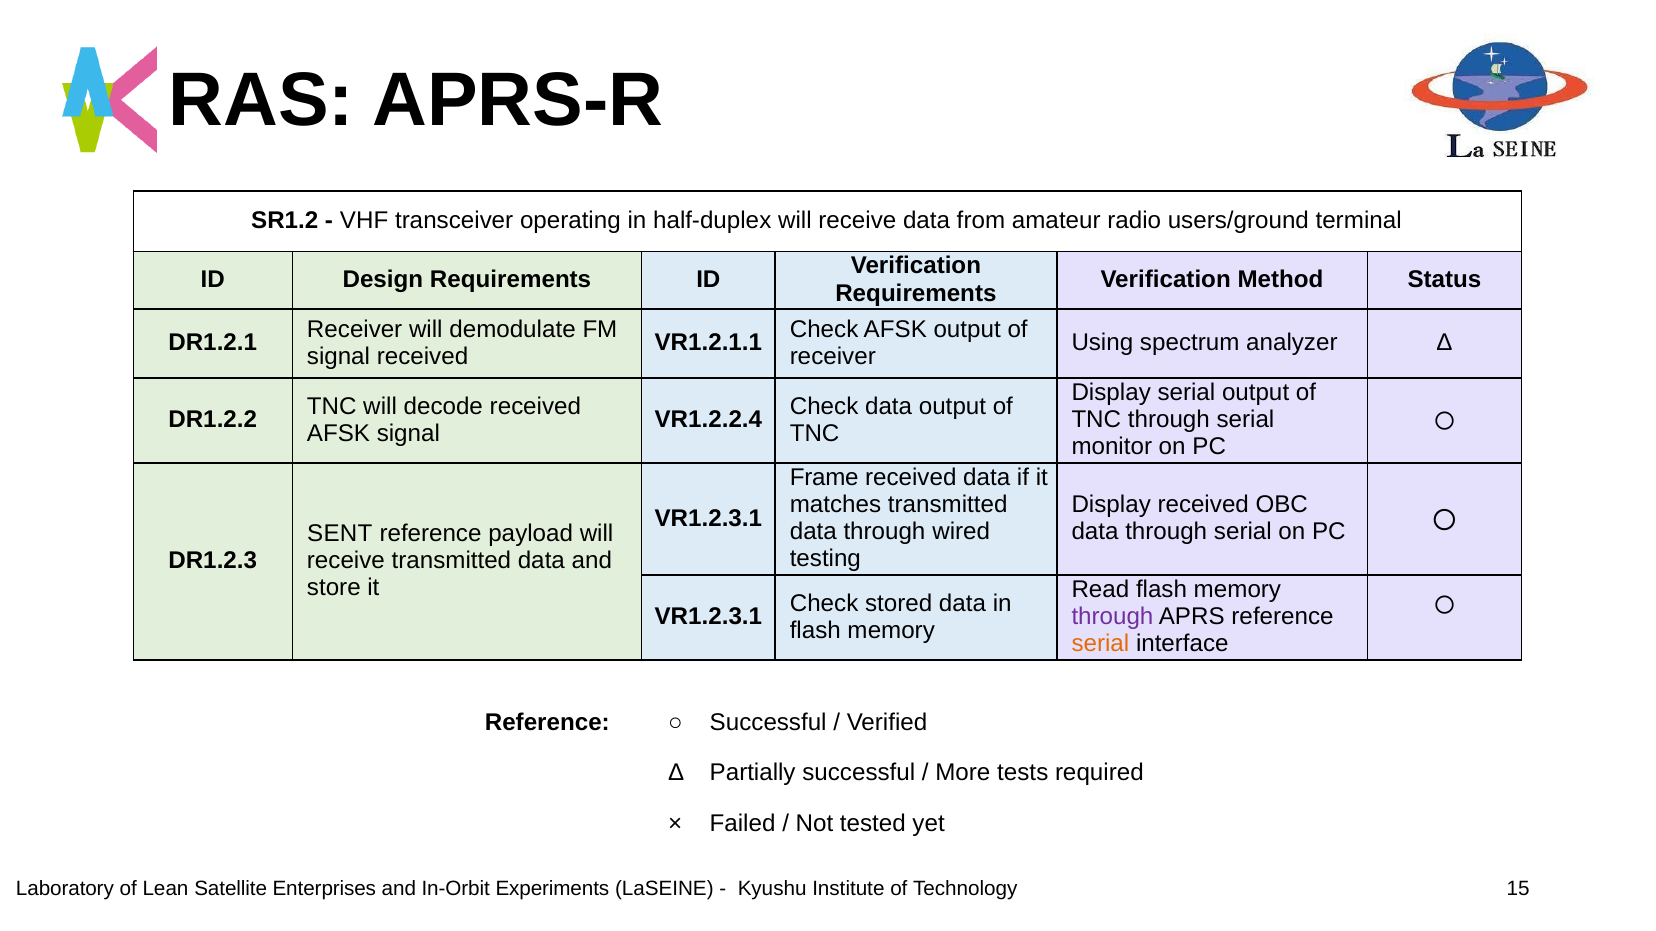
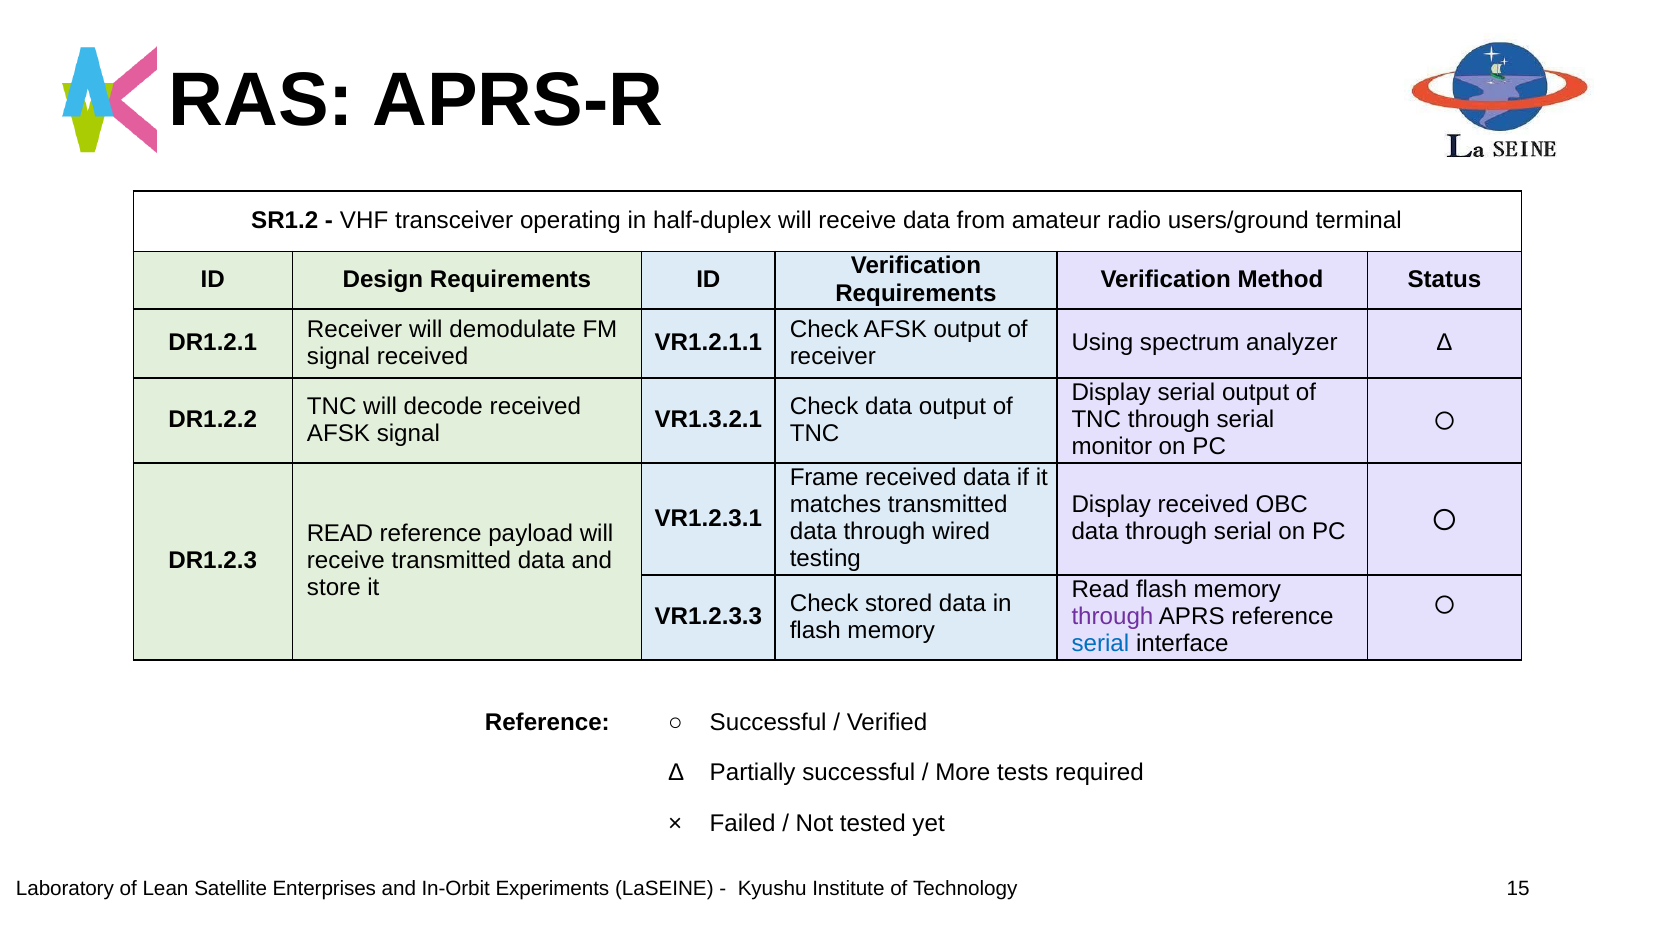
VR1.2.2.4: VR1.2.2.4 -> VR1.3.2.1 (708, 420)
SENT: SENT -> READ (340, 534)
VR1.2.3.1: VR1.2.3.1 -> VR1.2.3.3 (708, 617)
serial colour: orange -> blue (1100, 644)
